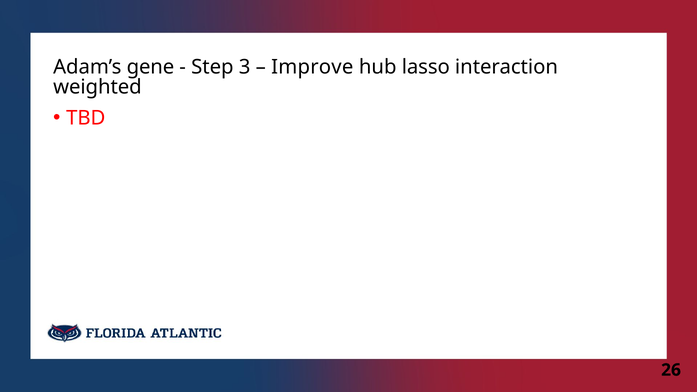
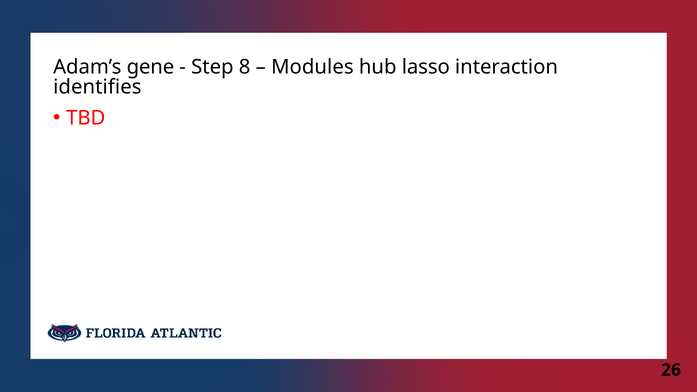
3: 3 -> 8 (245, 67)
Improve: Improve -> Modules (312, 67)
weighted: weighted -> identifies (97, 87)
